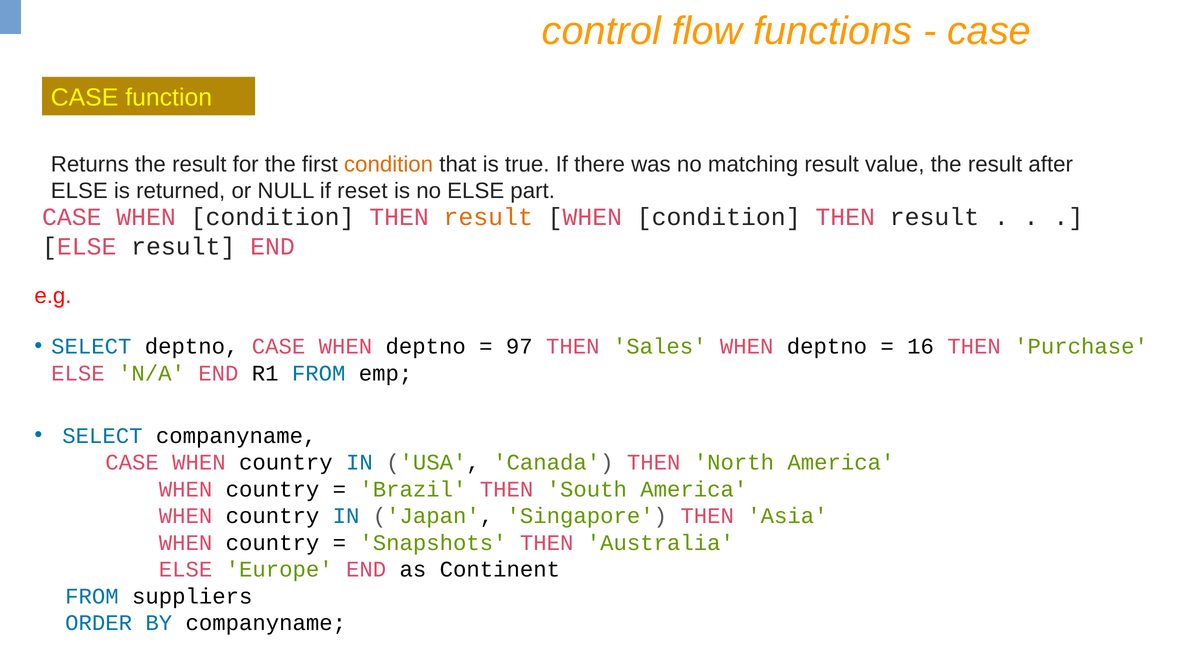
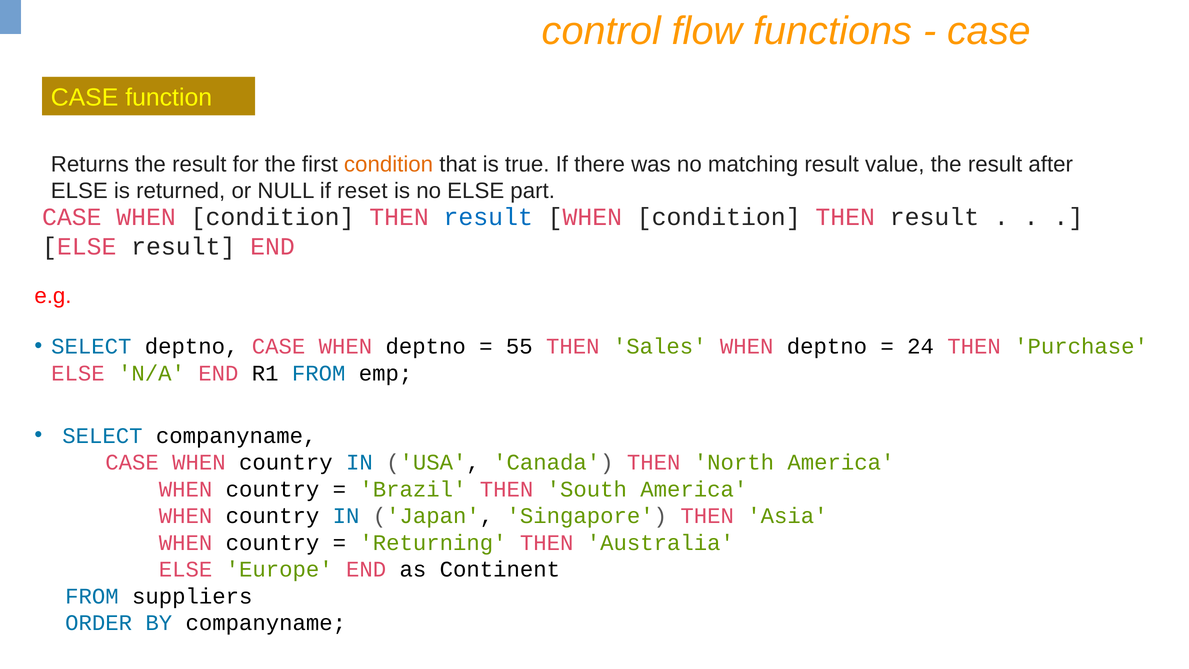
result colour: orange -> blue (488, 217)
97: 97 -> 55 (519, 346)
16: 16 -> 24 (921, 346)
Snapshots: Snapshots -> Returning (433, 543)
